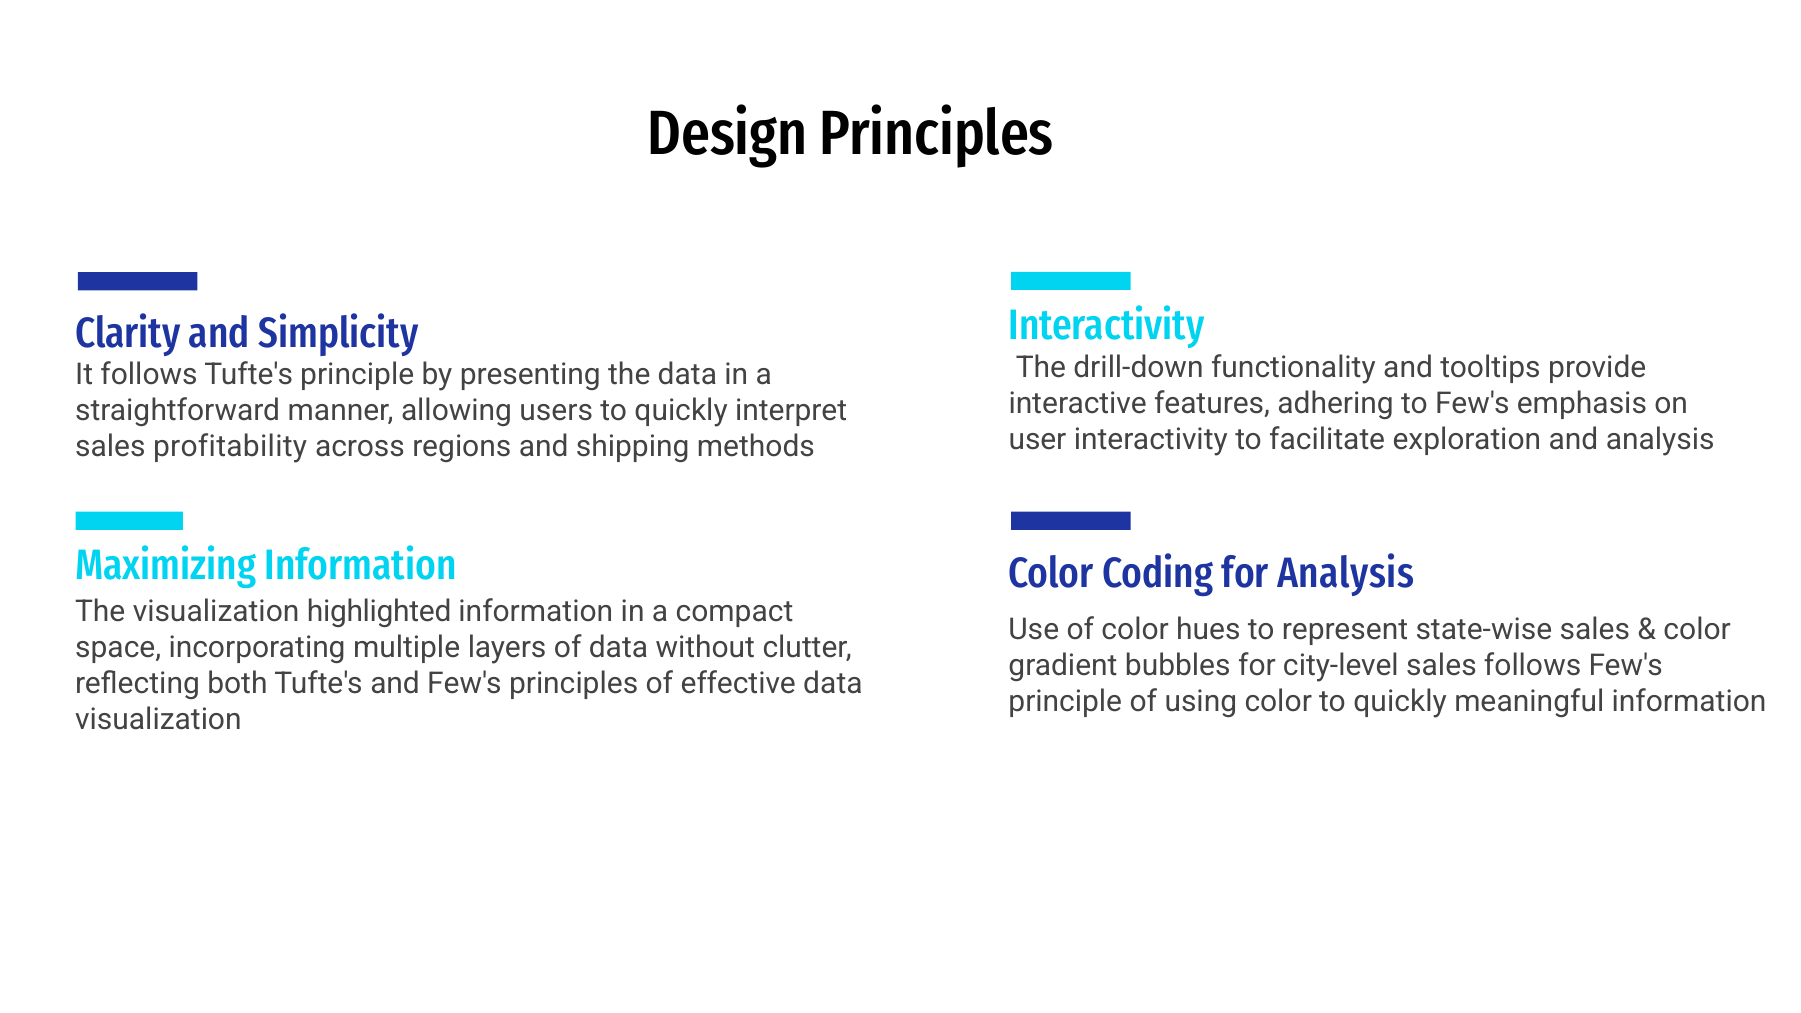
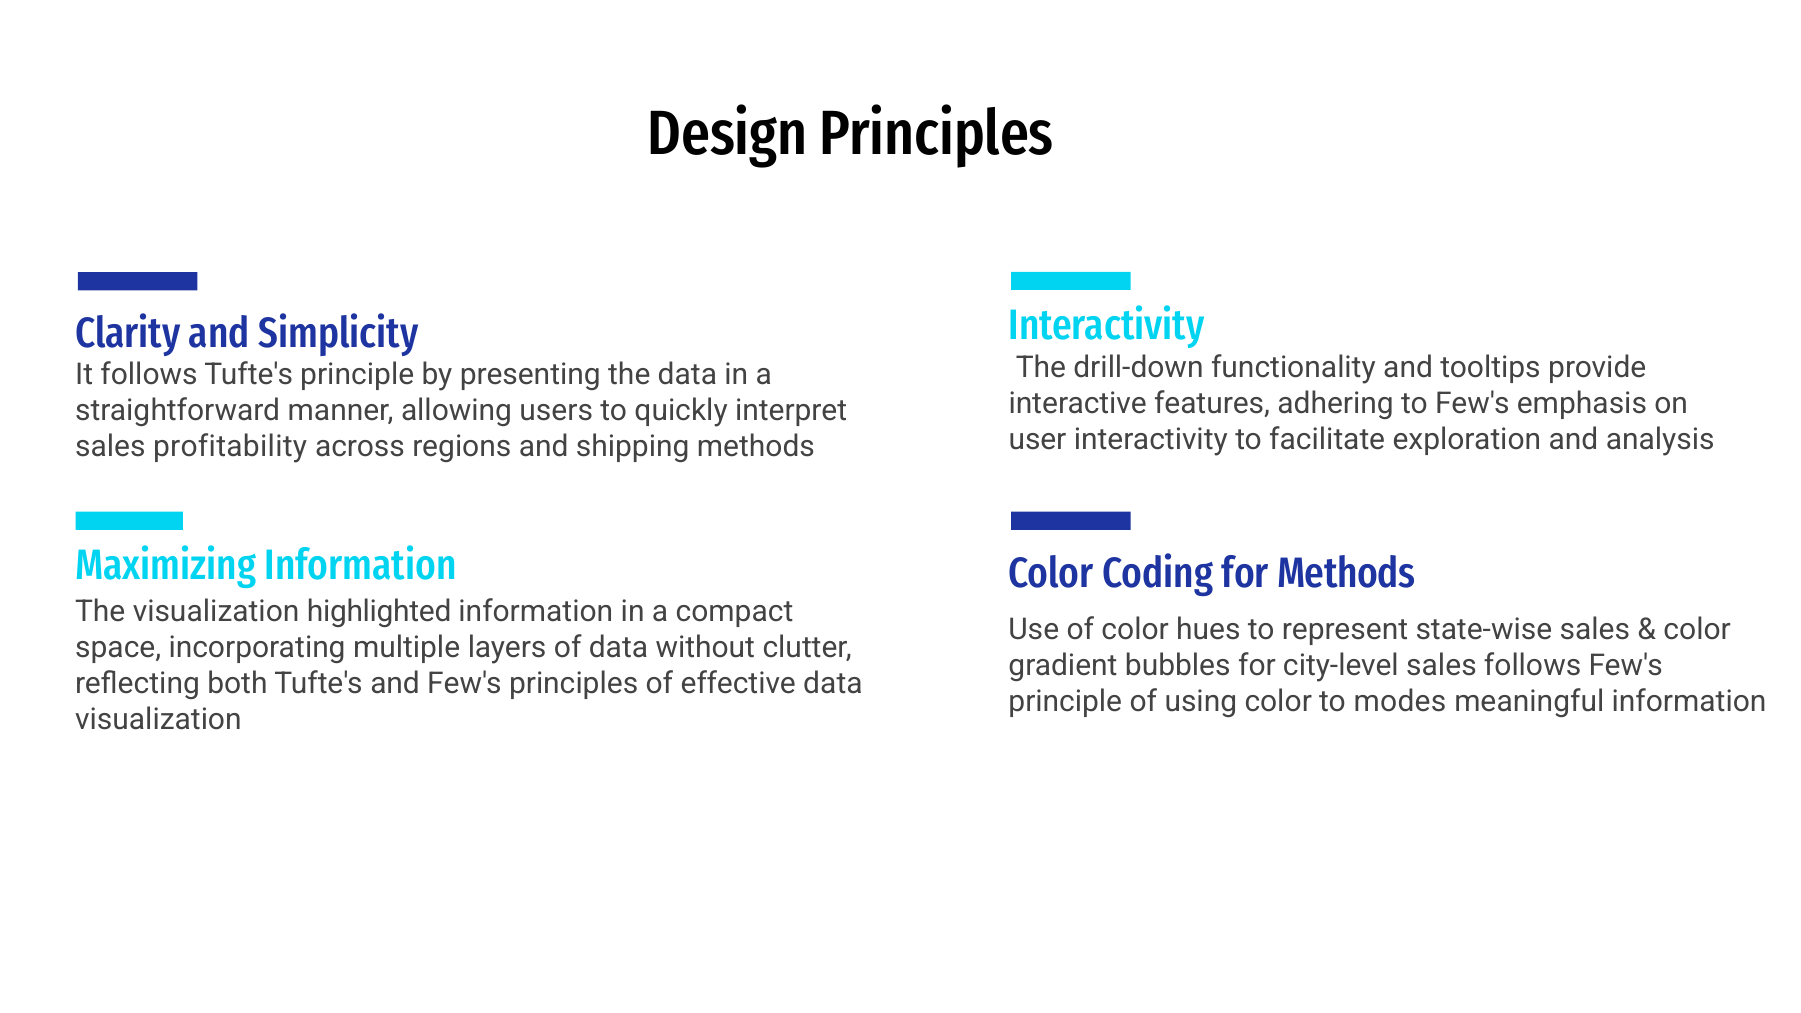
for Analysis: Analysis -> Methods (1346, 573)
color to quickly: quickly -> modes (1400, 701)
